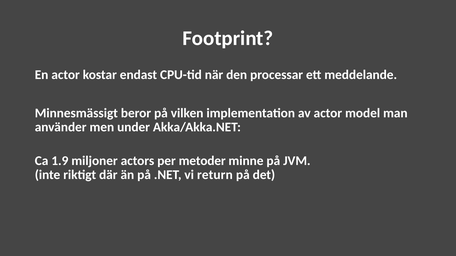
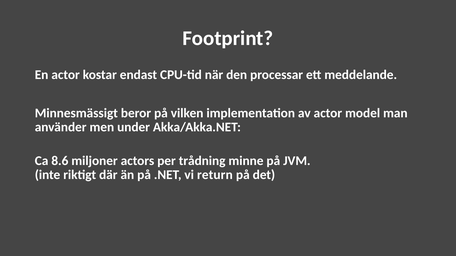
1.9: 1.9 -> 8.6 (60, 161)
metoder: metoder -> trådning (202, 161)
